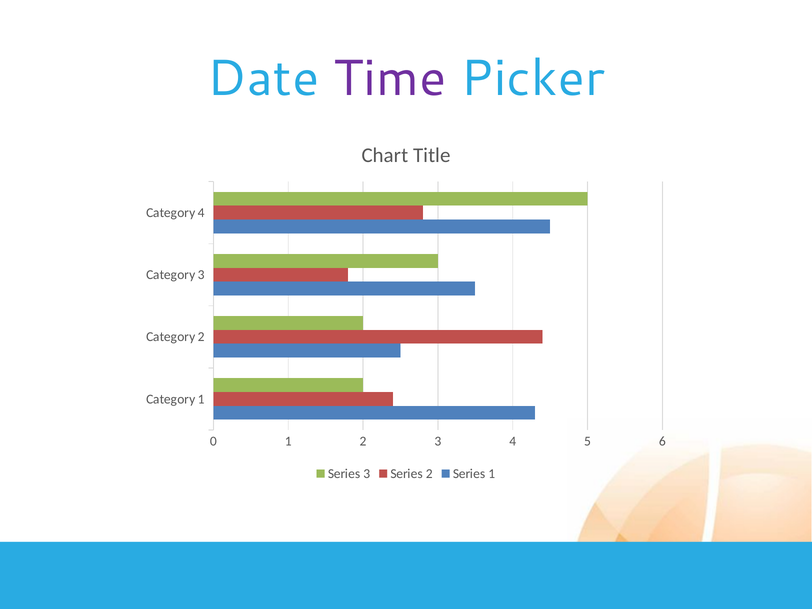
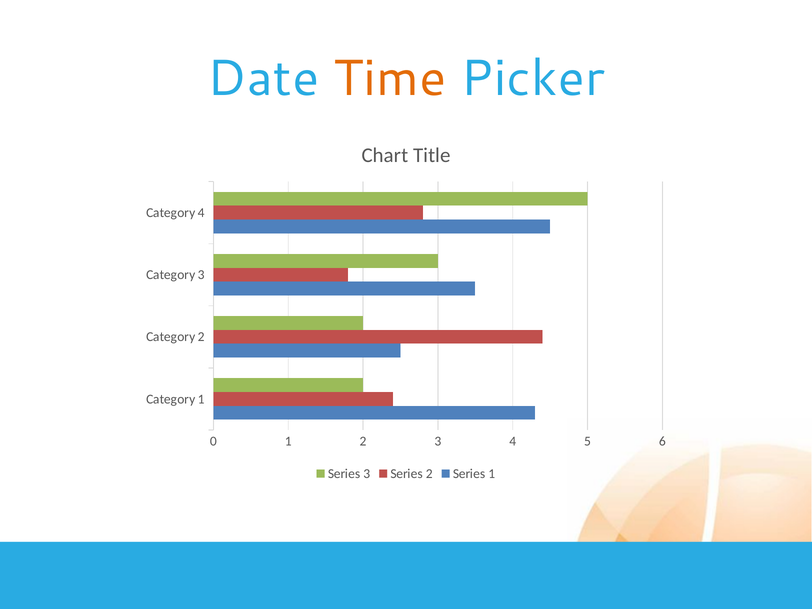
Time colour: purple -> orange (390, 79)
